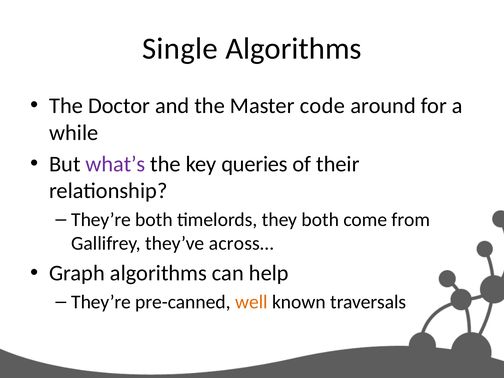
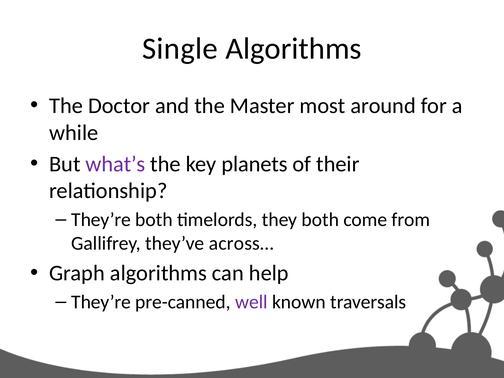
code: code -> most (323, 106)
queries: queries -> planets (254, 164)
well colour: orange -> purple (251, 302)
